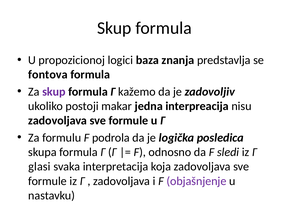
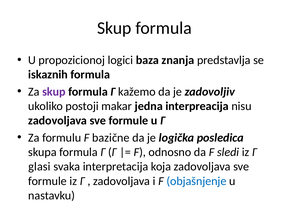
fontova: fontova -> iskaznih (48, 75)
podrola: podrola -> bazične (111, 137)
objašnjenje colour: purple -> blue (196, 181)
